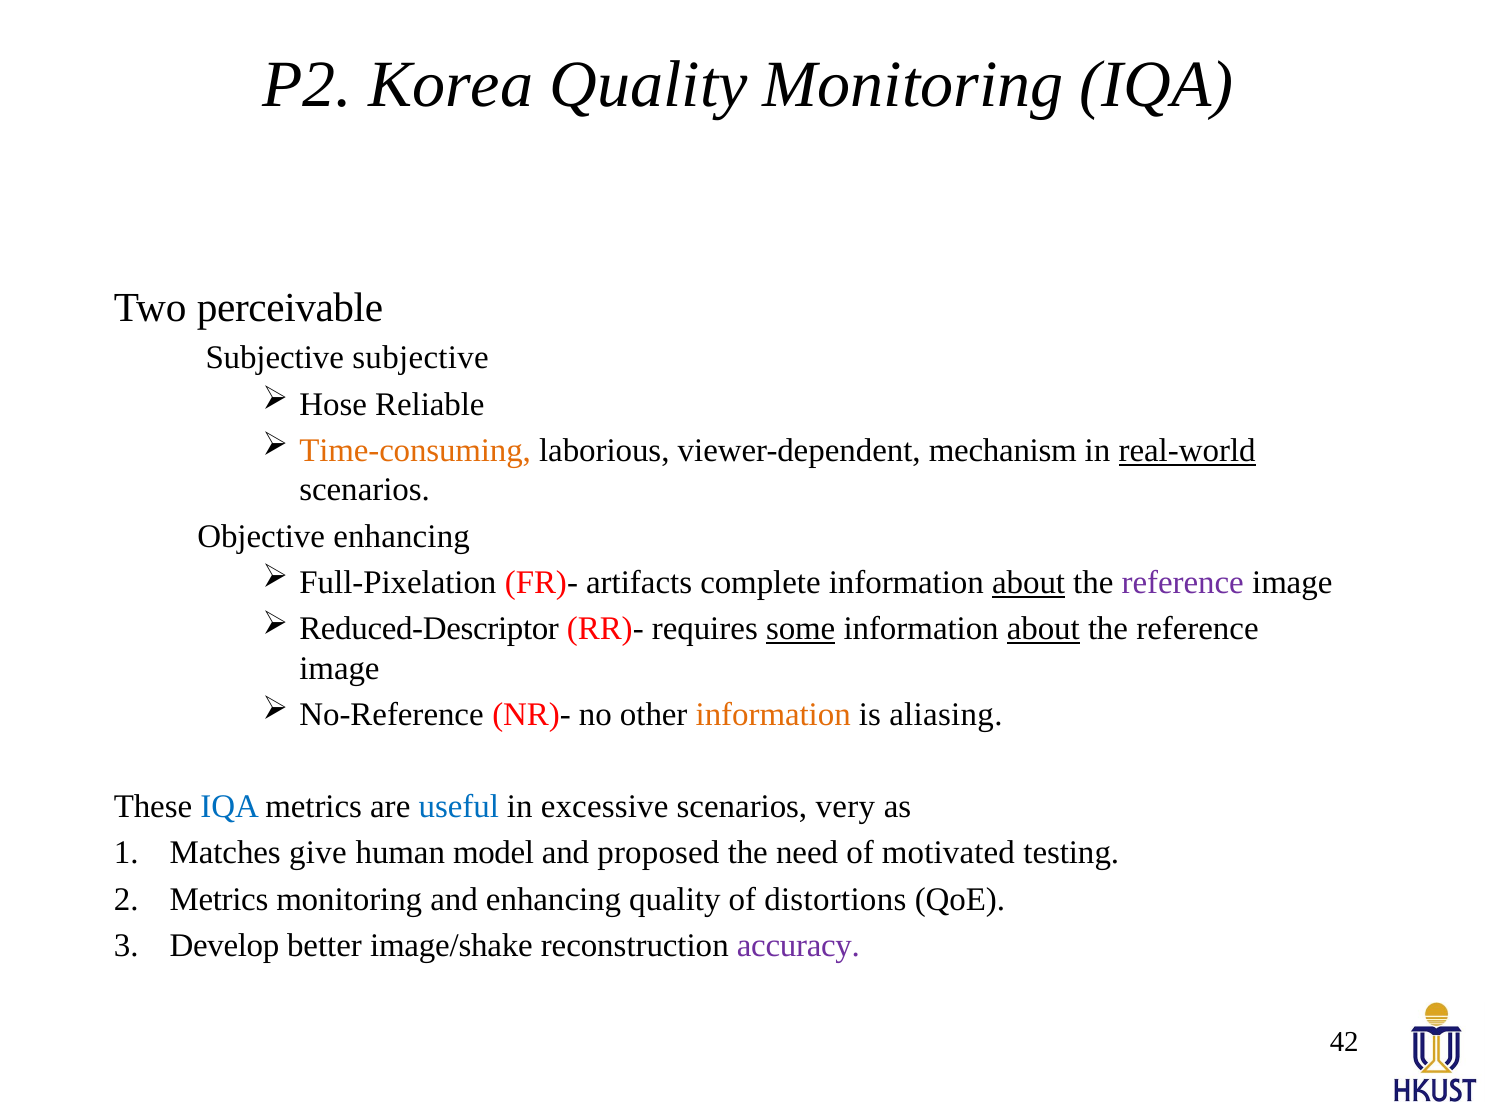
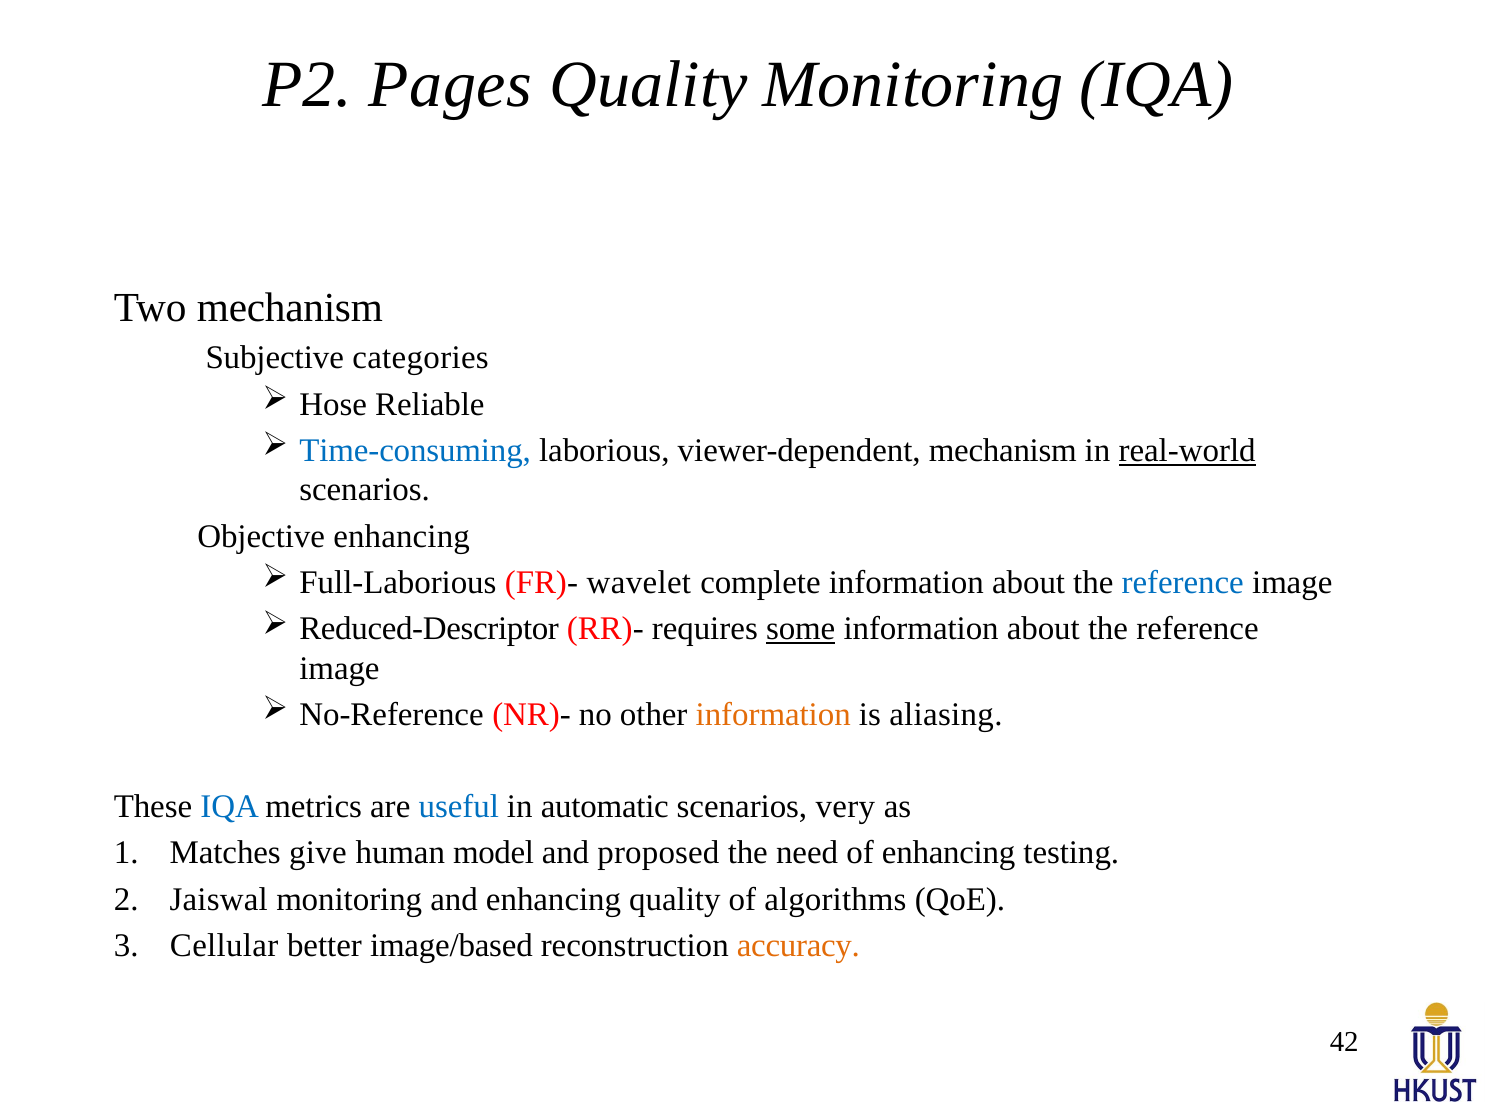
Korea: Korea -> Pages (450, 85)
Two perceivable: perceivable -> mechanism (290, 307)
Subjective subjective: subjective -> categories (421, 358)
Time-consuming colour: orange -> blue (415, 450)
Full-Pixelation: Full-Pixelation -> Full-Laborious (398, 582)
artifacts: artifacts -> wavelet (639, 582)
about underline: present -> none (1029, 582)
reference colour: purple -> blue (1183, 582)
about underline: present -> none (1043, 628)
excessive: excessive -> automatic (605, 807)
of motivated: motivated -> enhancing (949, 853)
Metrics: Metrics -> Jaiswal (219, 899)
distortions: distortions -> algorithms (835, 899)
Develop: Develop -> Cellular (224, 945)
image/shake: image/shake -> image/based (451, 945)
accuracy colour: purple -> orange (798, 945)
